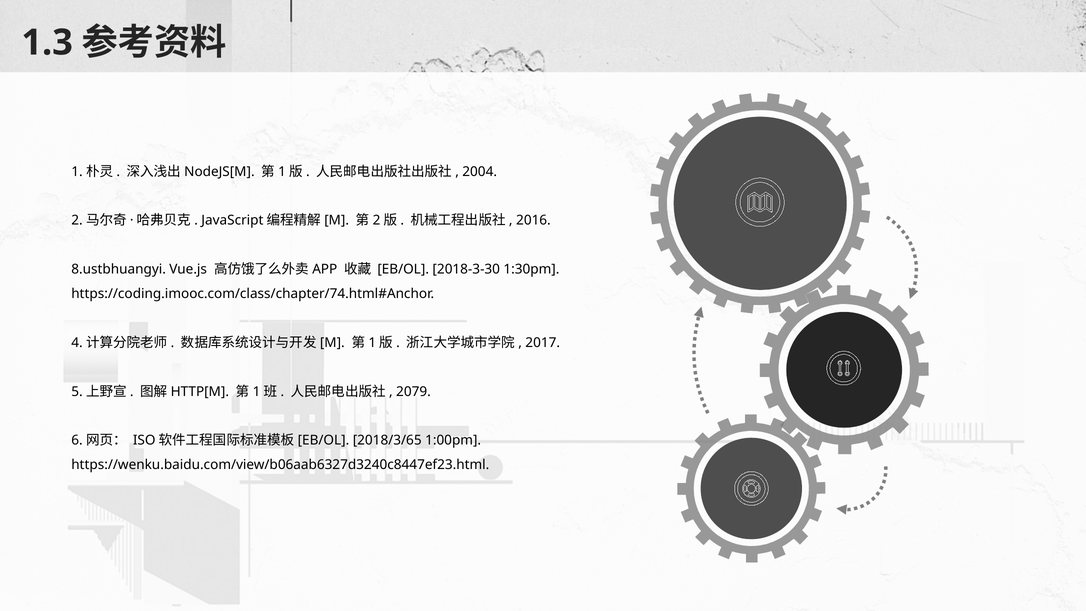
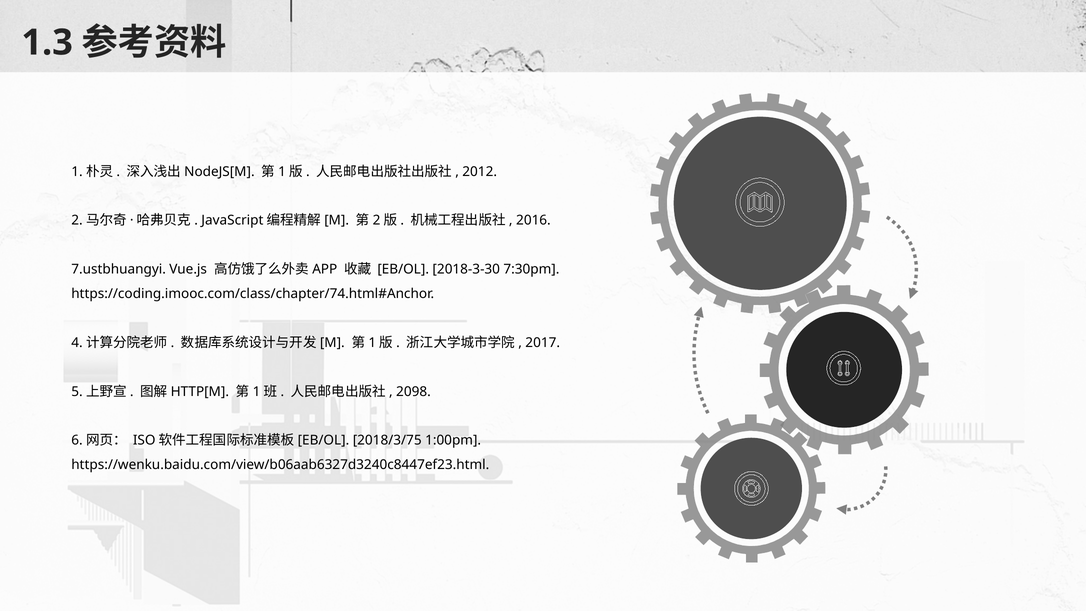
2004: 2004 -> 2012 (480, 172)
8.ustbhuangyi: 8.ustbhuangyi -> 7.ustbhuangyi (119, 269)
1:30pm: 1:30pm -> 7:30pm (531, 269)
2079: 2079 -> 2098 (413, 392)
2018/3/65: 2018/3/65 -> 2018/3/75 (387, 440)
